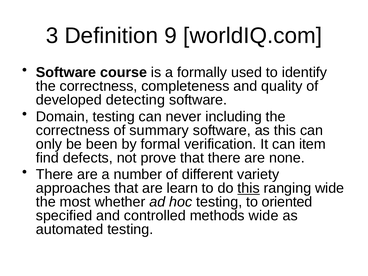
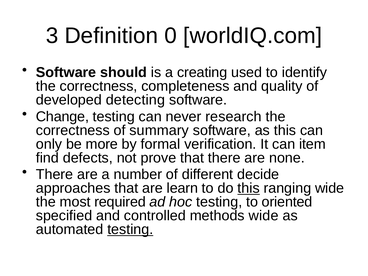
9: 9 -> 0 (171, 36)
course: course -> should (124, 73)
formally: formally -> creating (202, 73)
Domain: Domain -> Change (62, 117)
including: including -> research (234, 117)
been: been -> more (102, 144)
variety: variety -> decide (258, 174)
whether: whether -> required (120, 202)
testing underline: none -> present (130, 229)
